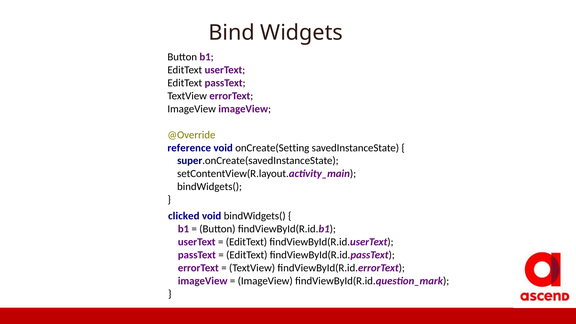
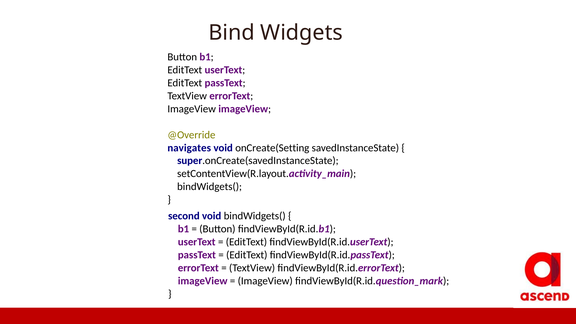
reference: reference -> navigates (189, 148)
clicked: clicked -> second (184, 216)
